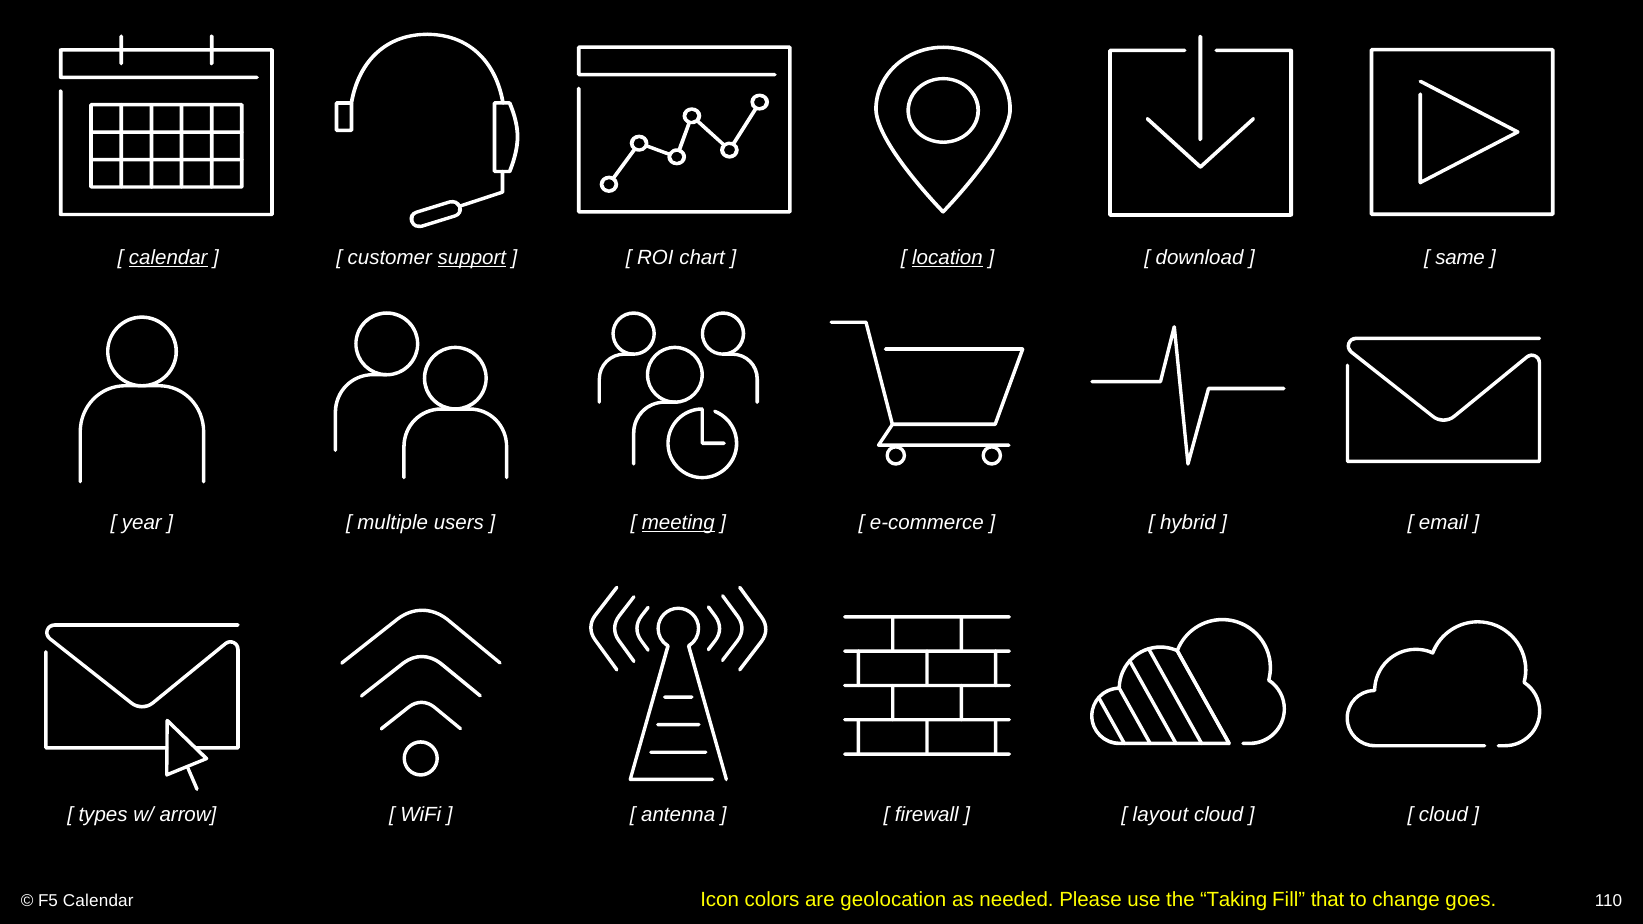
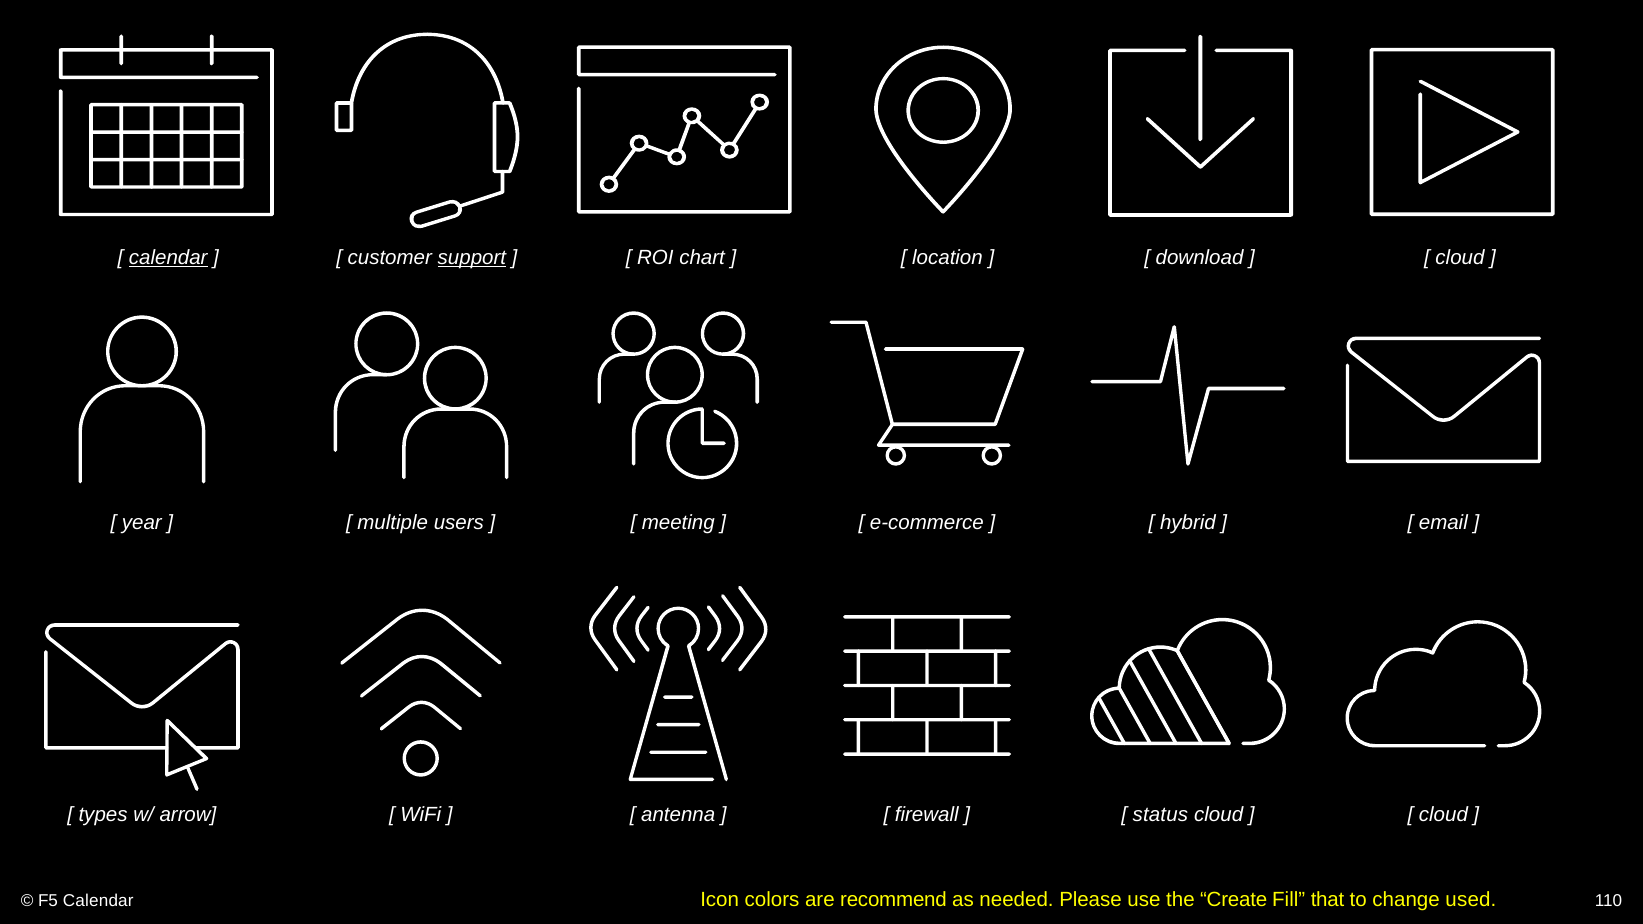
location underline: present -> none (947, 257)
same: same -> cloud (1460, 257)
meeting underline: present -> none (678, 522)
layout: layout -> status (1160, 815)
geolocation: geolocation -> recommend (893, 900)
Taking: Taking -> Create (1234, 900)
goes: goes -> used (1471, 900)
